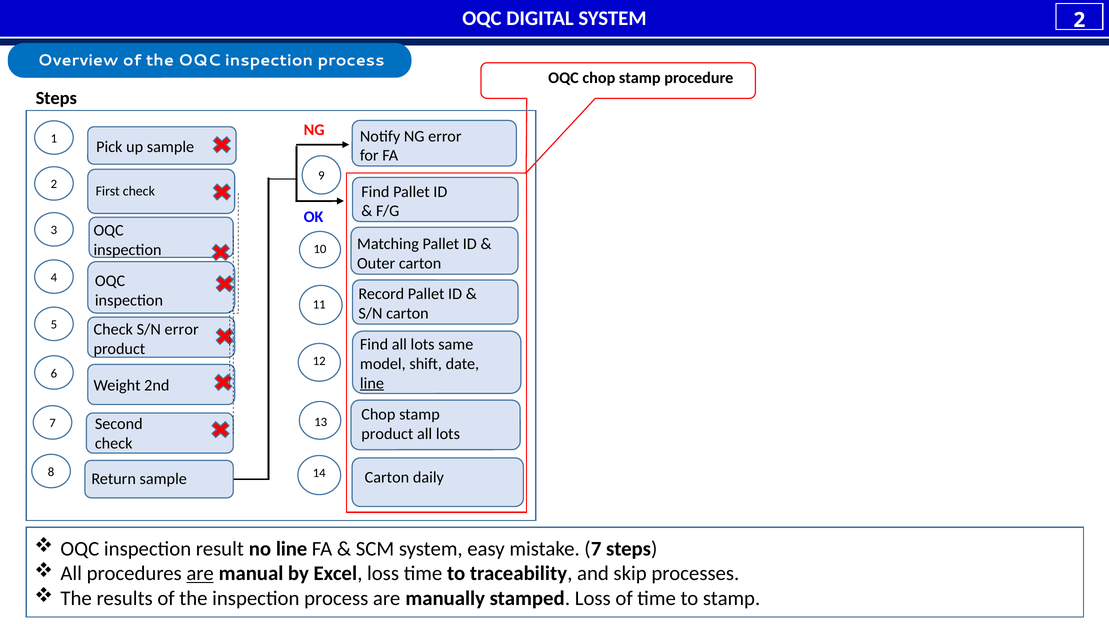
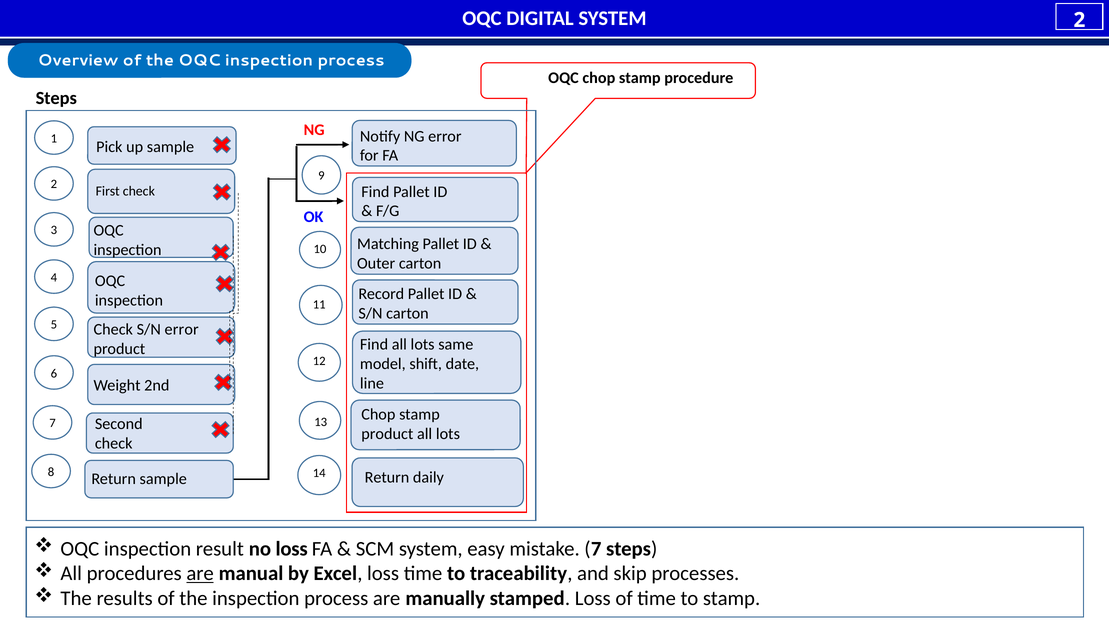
line underline: present -> none (372, 383)
Carton: Carton -> Return (387, 477)
no line: line -> loss (292, 548)
